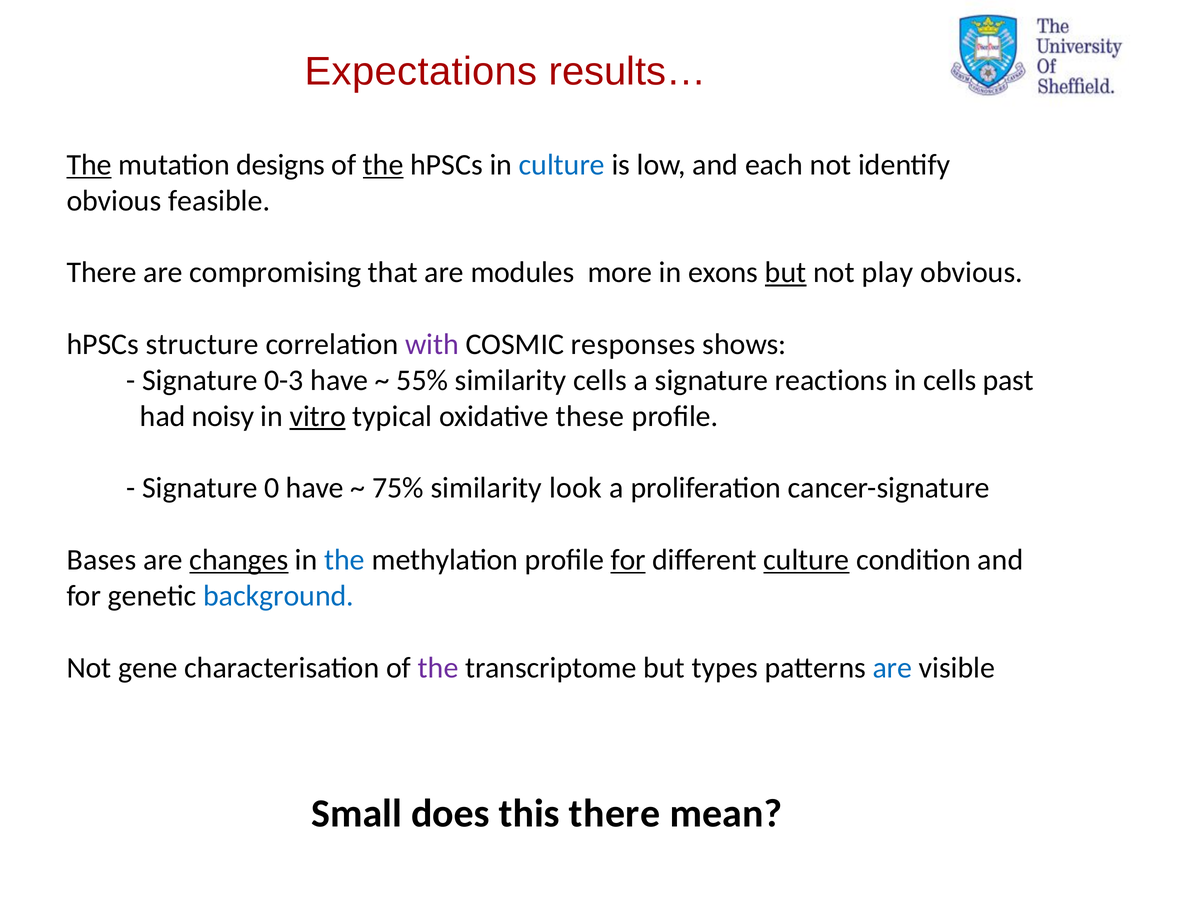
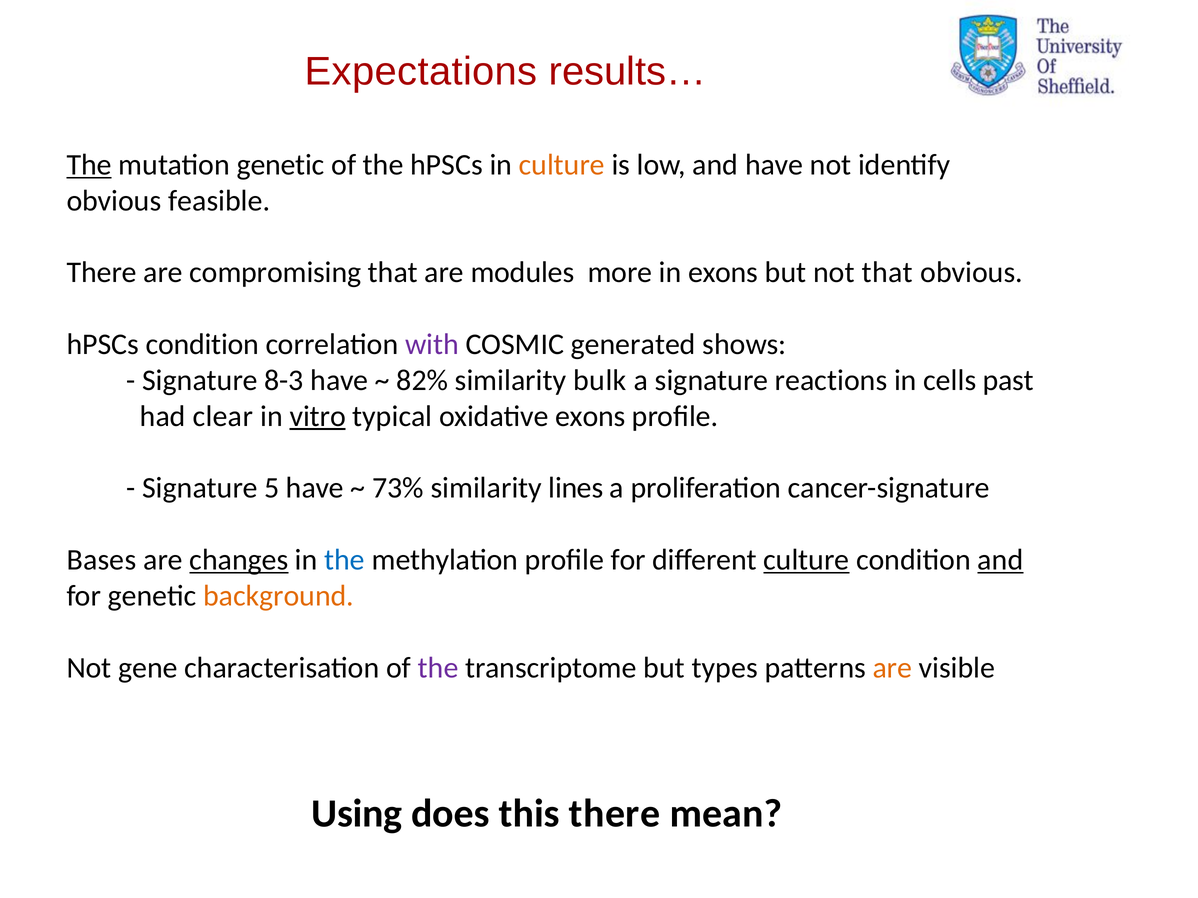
mutation designs: designs -> genetic (281, 165)
the underline: present -> none (383, 165)
culture colour: blue -> orange (562, 165)
and each: each -> have (774, 165)
but underline: present -> none (786, 273)
not play: play -> that (887, 273)
hPSCs structure: structure -> condition (202, 345)
responses: responses -> generated (633, 345)
0-3: 0-3 -> 8-3 (284, 381)
55%: 55% -> 82% (422, 381)
similarity cells: cells -> bulk (600, 381)
noisy: noisy -> clear (223, 416)
oxidative these: these -> exons (590, 416)
0: 0 -> 5 (272, 488)
75%: 75% -> 73% (398, 488)
look: look -> lines (576, 488)
for underline: present -> none (628, 560)
and underline: none -> present (1000, 560)
background colour: blue -> orange (279, 596)
are colour: blue -> orange (892, 668)
Small: Small -> Using (357, 814)
